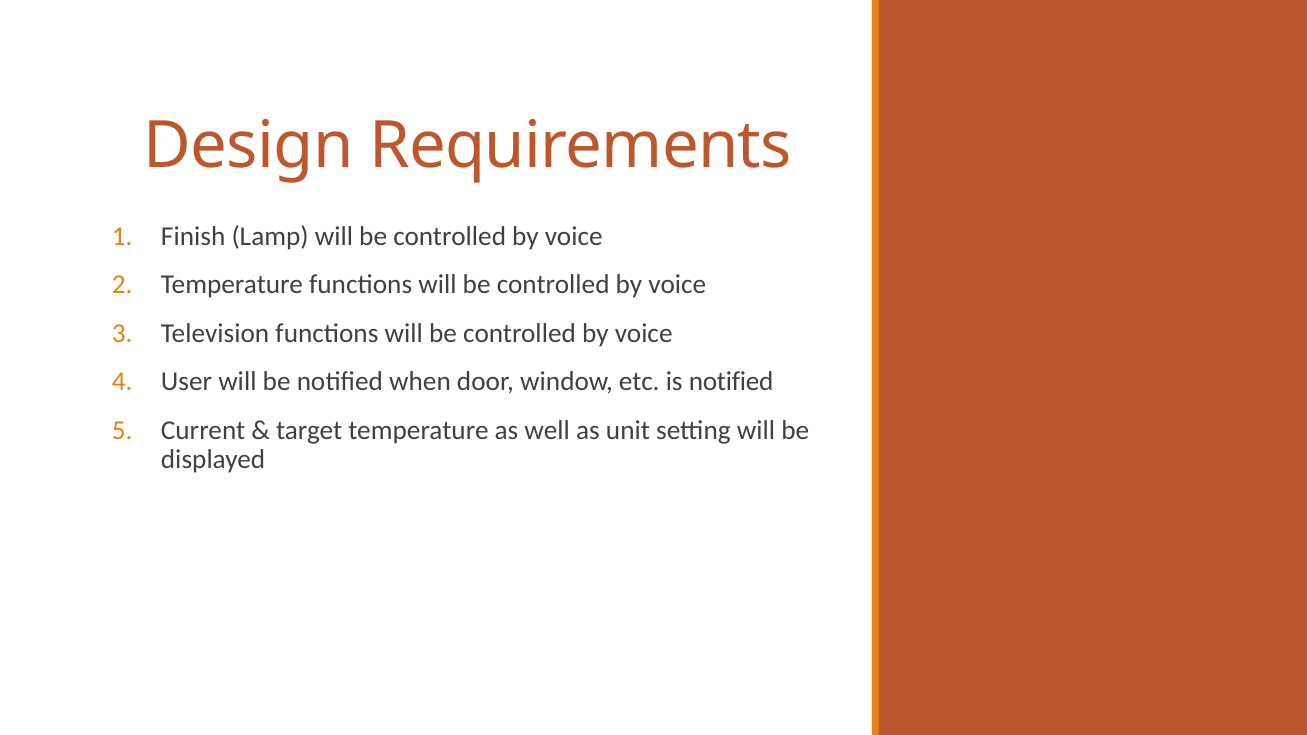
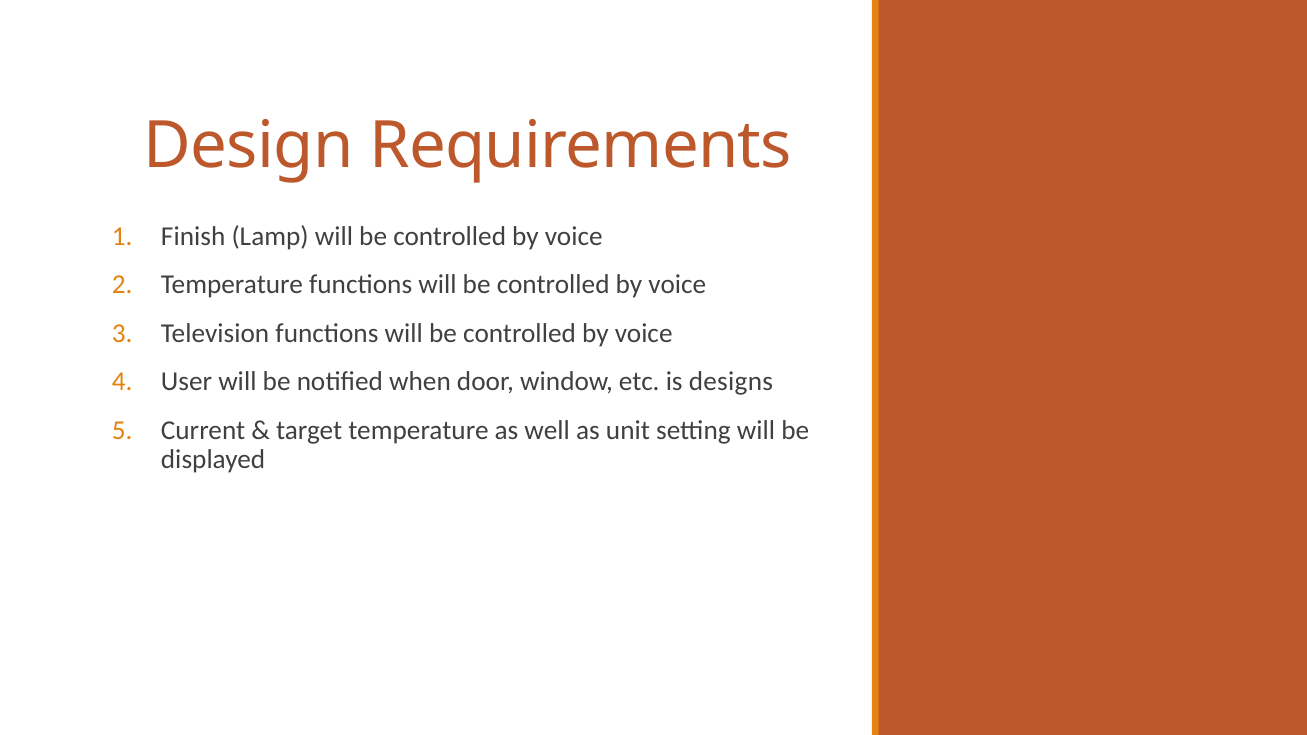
is notified: notified -> designs (731, 382)
